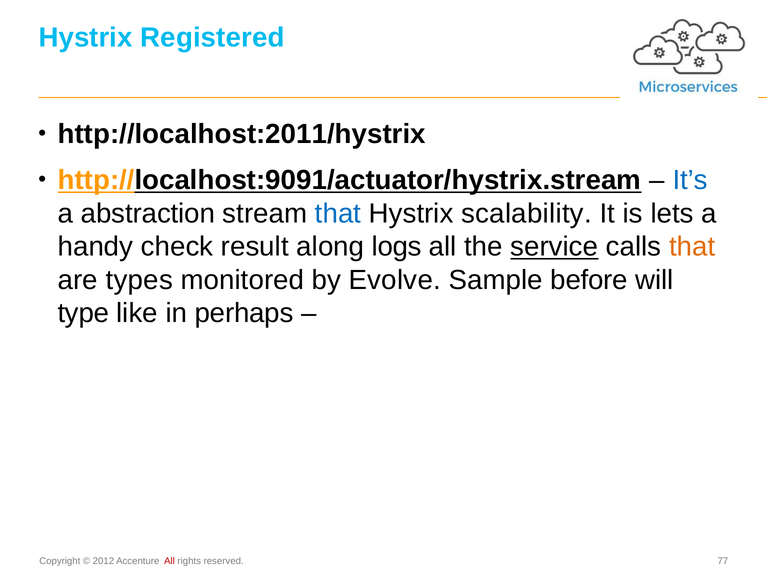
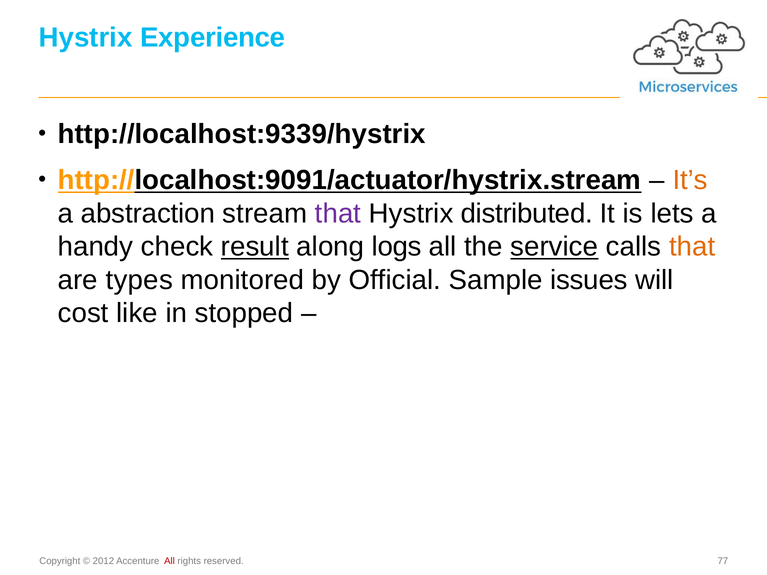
Registered: Registered -> Experience (213, 38)
http://localhost:2011/hystrix: http://localhost:2011/hystrix -> http://localhost:9339/hystrix (242, 134)
It’s colour: blue -> orange (690, 180)
that colour: blue -> purple (338, 214)
scalability: scalability -> distributed (527, 214)
result underline: none -> present (255, 247)
Evolve: Evolve -> Official (395, 280)
before: before -> issues (589, 280)
type: type -> cost (83, 313)
perhaps: perhaps -> stopped (244, 313)
